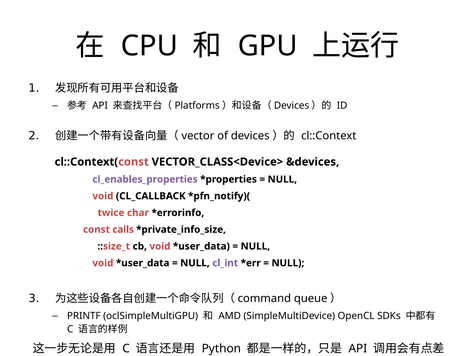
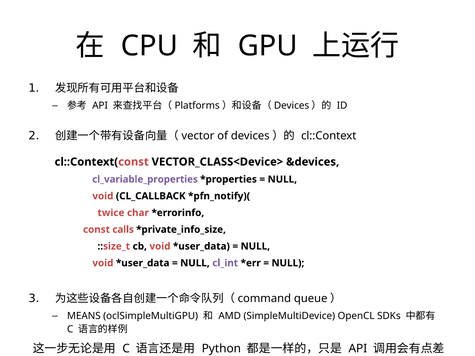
cl_enables_properties: cl_enables_properties -> cl_variable_properties (145, 179)
PRINTF: PRINTF -> MEANS (84, 316)
